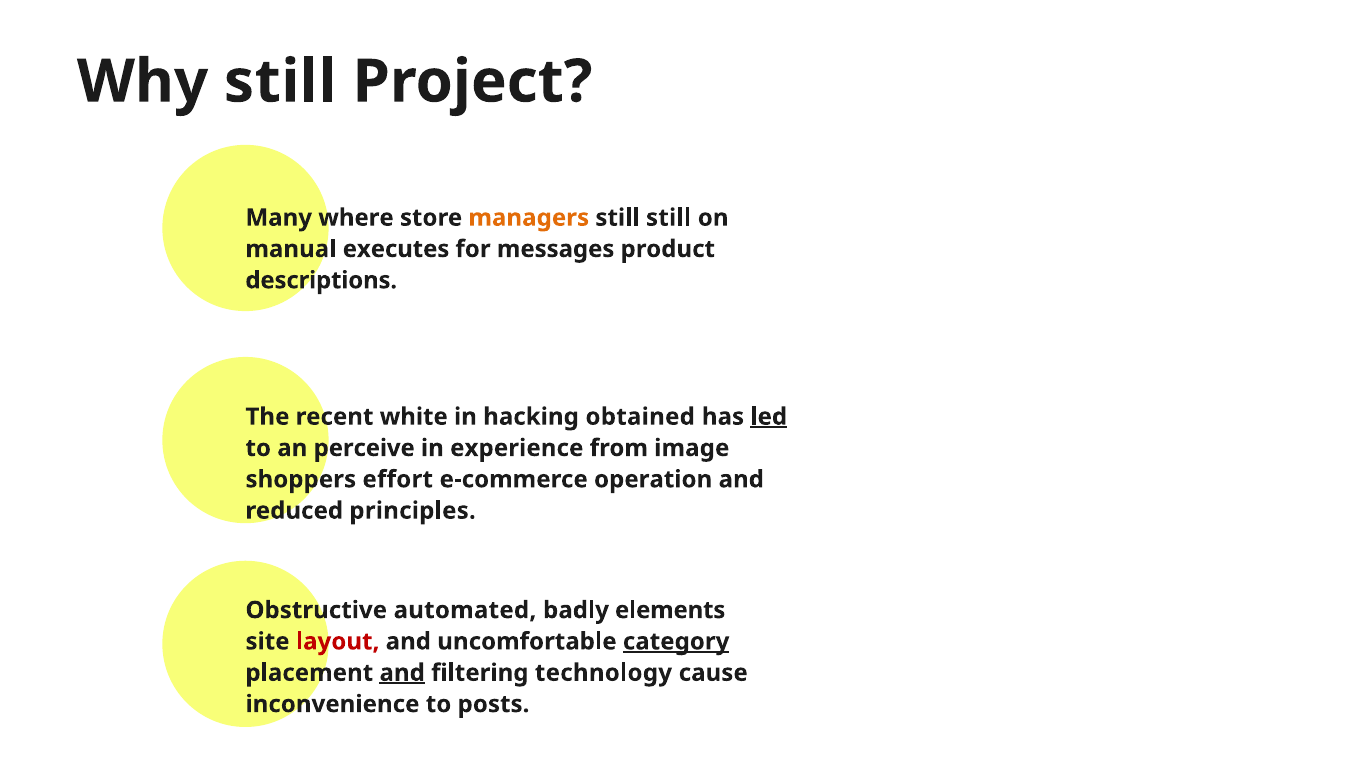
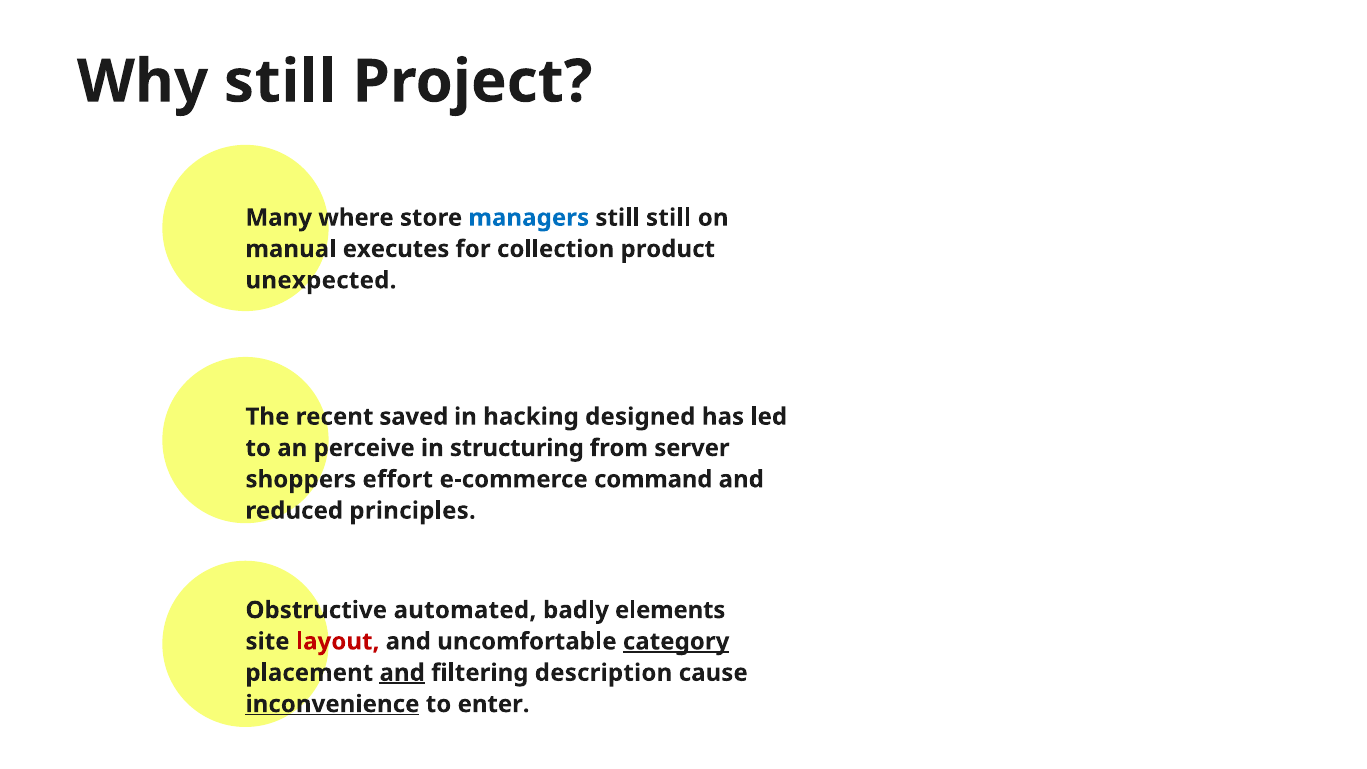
managers colour: orange -> blue (529, 218)
messages: messages -> collection (556, 249)
descriptions: descriptions -> unexpected (321, 280)
white: white -> saved (414, 417)
obtained: obtained -> designed (640, 417)
led underline: present -> none (769, 417)
experience: experience -> structuring (517, 448)
image: image -> server (692, 448)
operation: operation -> command (653, 479)
technology: technology -> description (604, 673)
inconvenience underline: none -> present (332, 704)
posts: posts -> enter (494, 704)
